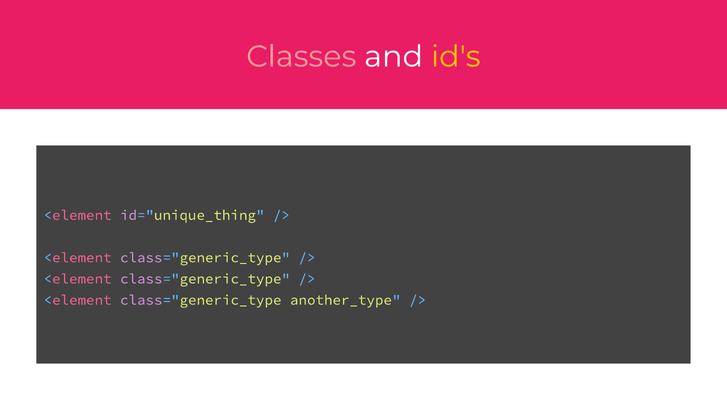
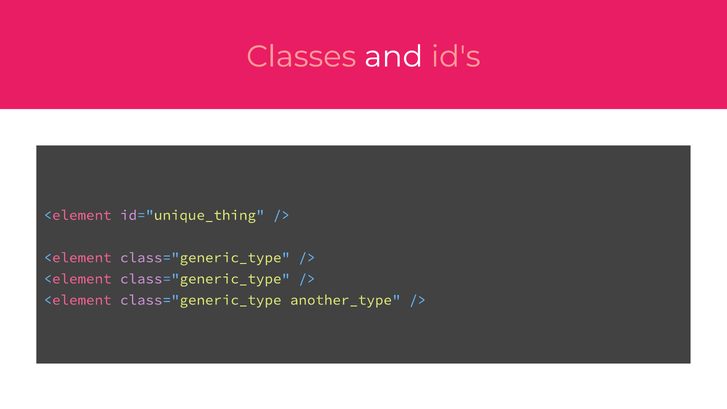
id's colour: yellow -> pink (456, 57)
